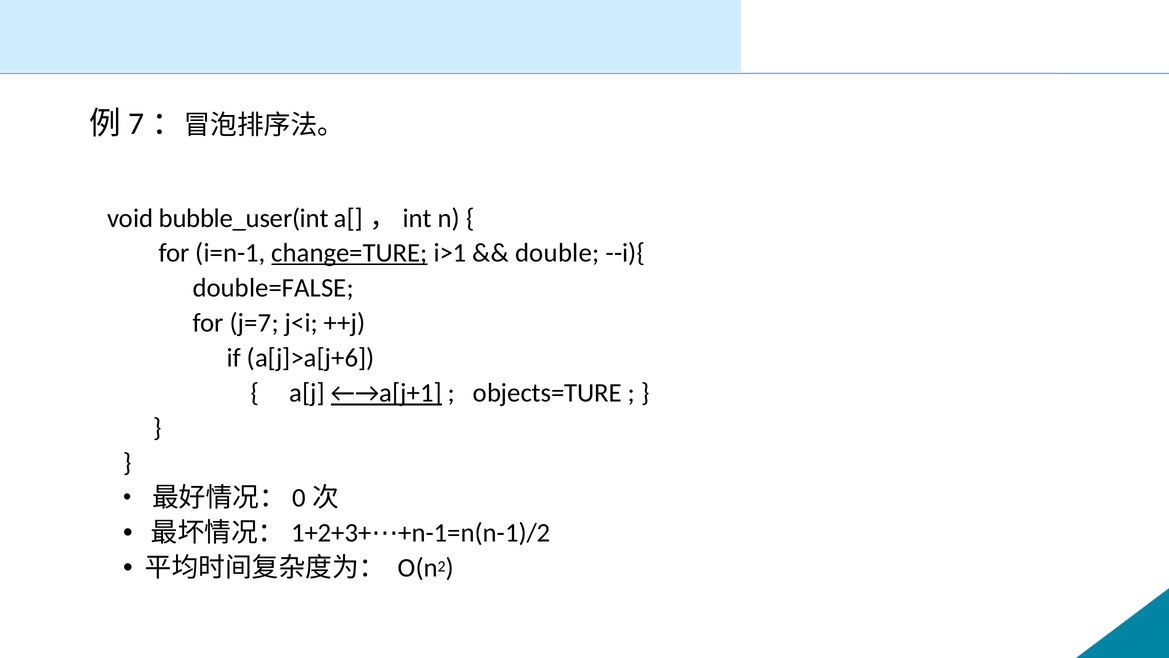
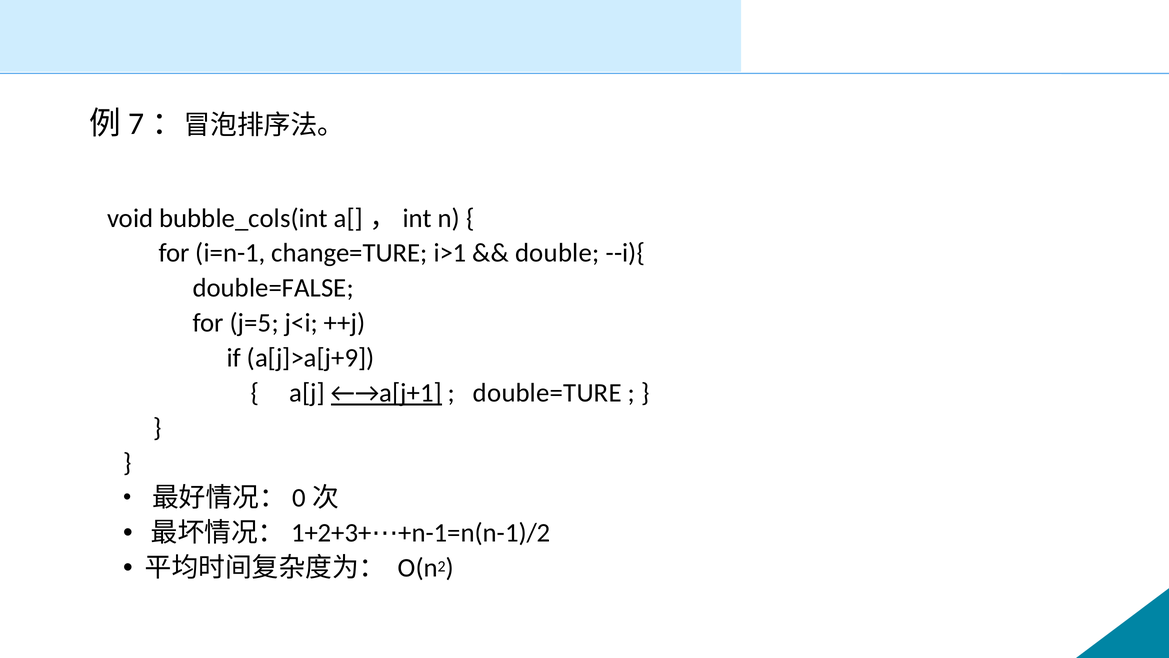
bubble_user(int: bubble_user(int -> bubble_cols(int (244, 218)
change=TURE underline: present -> none (349, 253)
j=7: j=7 -> j=5 (254, 323)
a[j]>a[j+6: a[j]>a[j+6 -> a[j]>a[j+9 (311, 358)
objects=TURE: objects=TURE -> double=TURE (547, 393)
